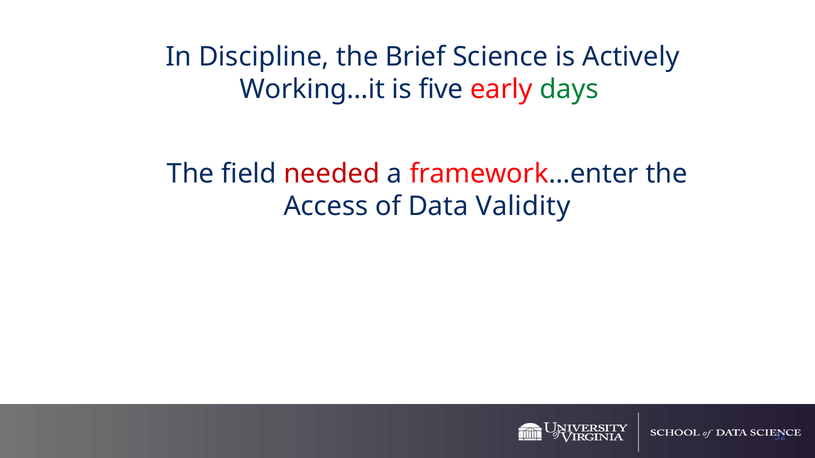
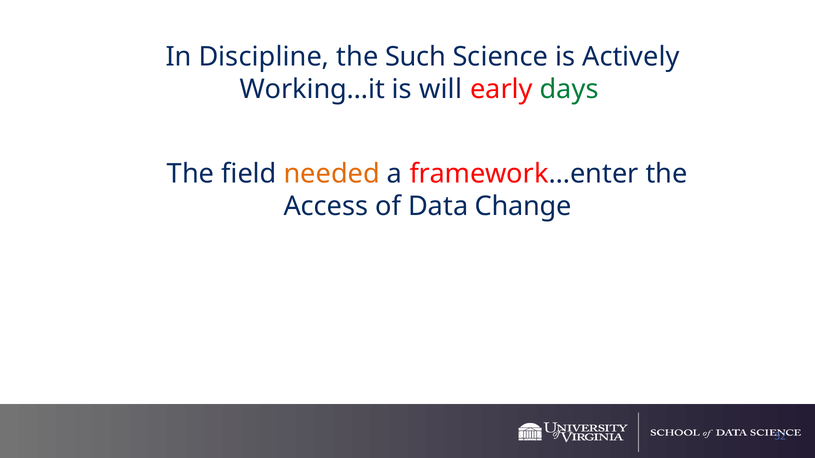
Brief: Brief -> Such (416, 57)
five: five -> will (441, 89)
needed colour: red -> orange (332, 174)
Validity: Validity -> Change (523, 207)
